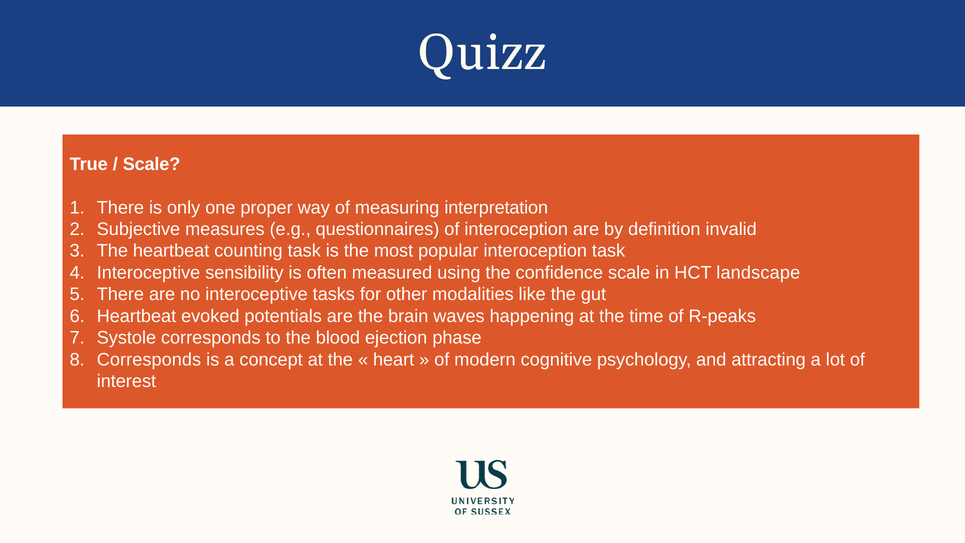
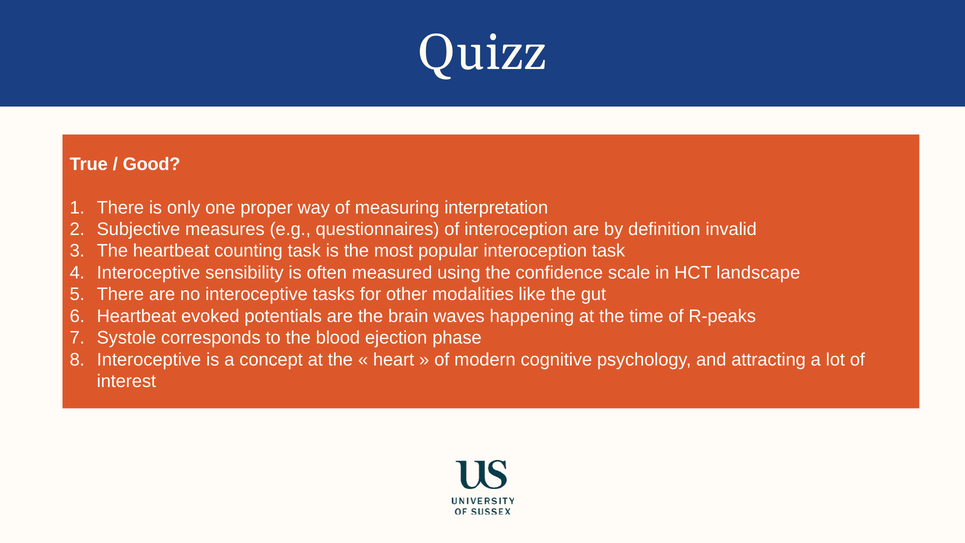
Scale: Scale -> Good (152, 164)
Corresponds: Corresponds -> Interoceptive (149, 359)
